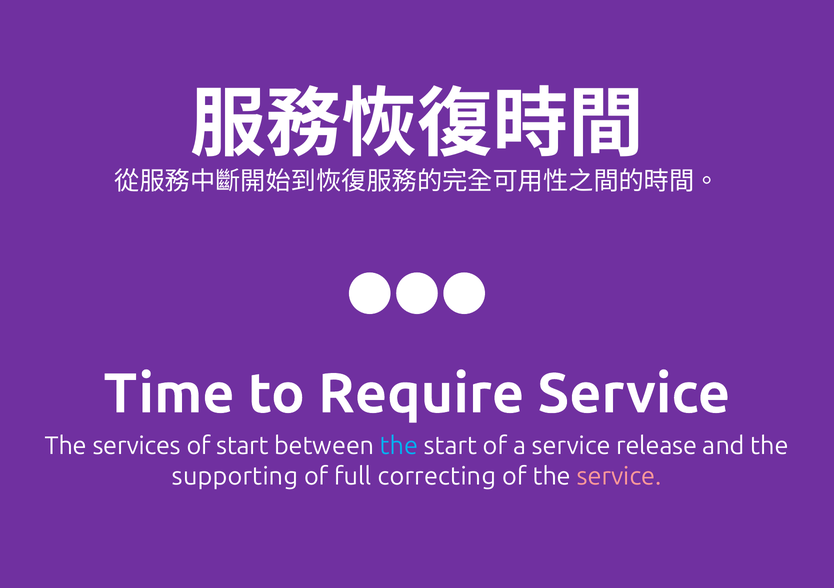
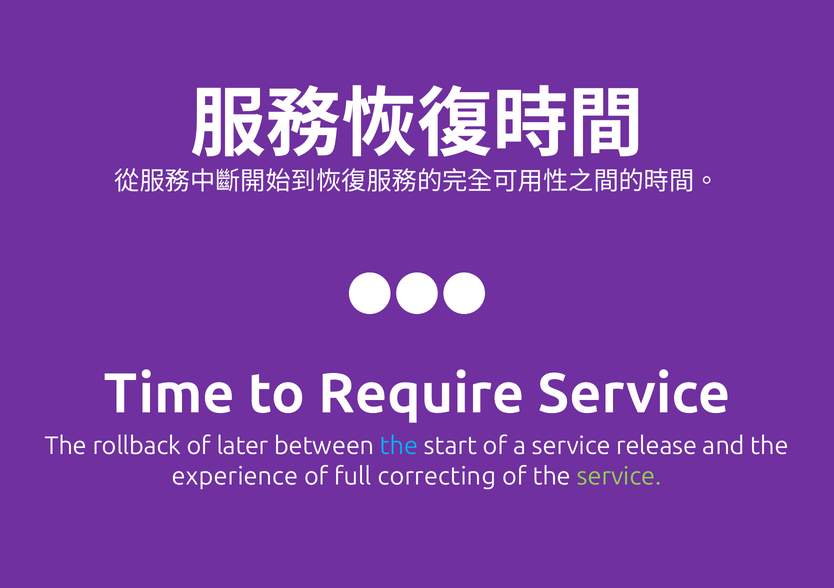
services: services -> rollback (137, 446)
of start: start -> later (243, 446)
supporting: supporting -> experience (235, 476)
service colour: pink -> light green (619, 476)
